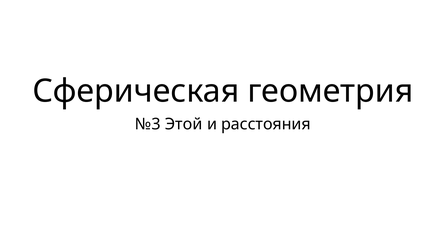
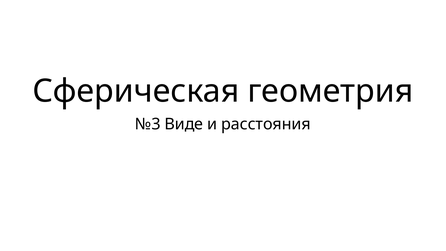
Этой: Этой -> Виде (184, 124)
